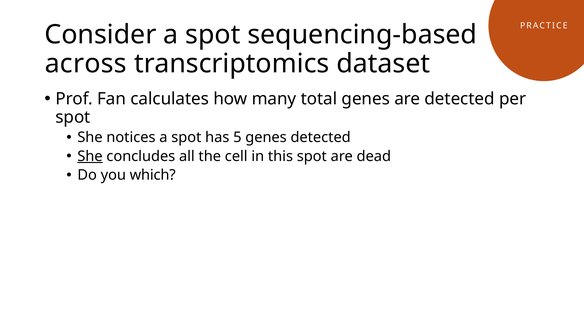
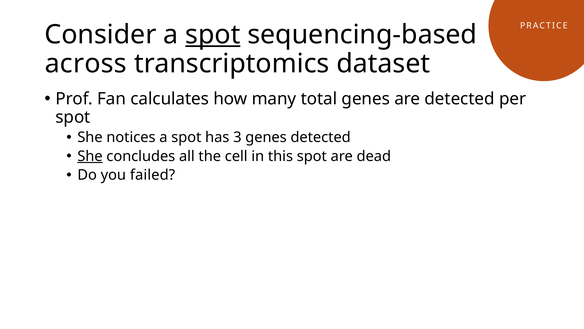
spot underline: none -> present (213, 35)
5: 5 -> 3 (237, 137)
which: which -> failed (153, 175)
